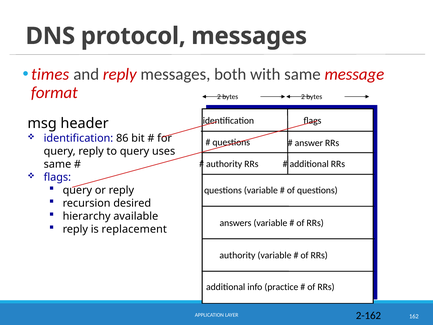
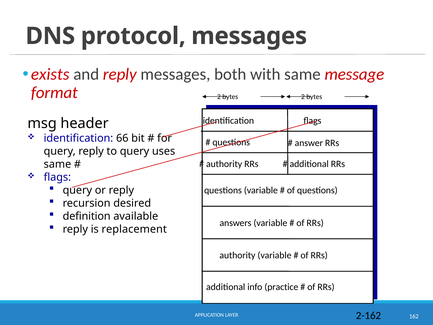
times: times -> exists (50, 74)
86: 86 -> 66 (122, 138)
hierarchy: hierarchy -> definition (87, 216)
